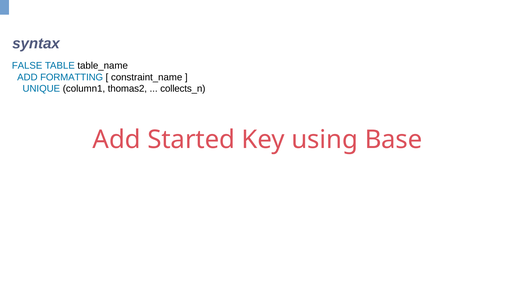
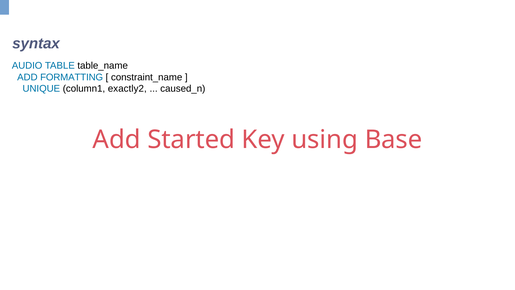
FALSE: FALSE -> AUDIO (27, 66)
thomas2: thomas2 -> exactly2 (127, 89)
collects_n: collects_n -> caused_n (183, 89)
